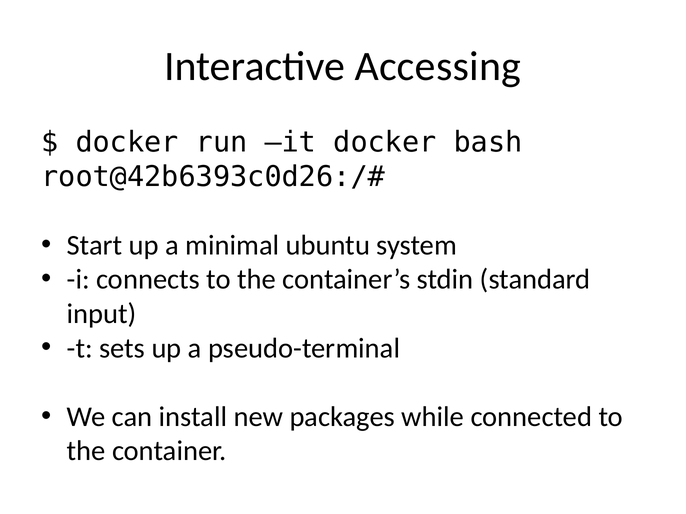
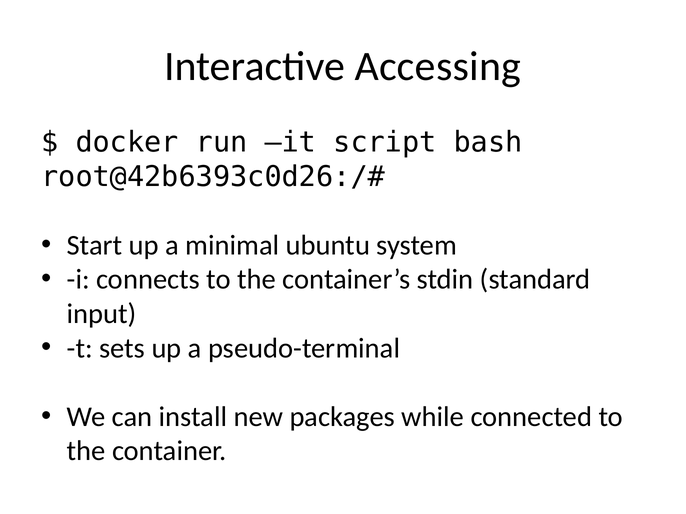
it docker: docker -> script (385, 143)
